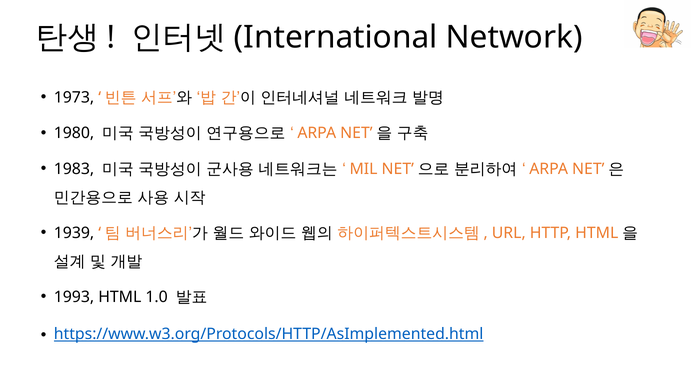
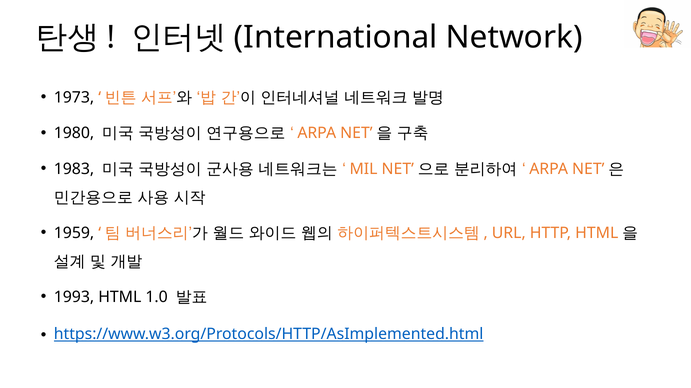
1939: 1939 -> 1959 (74, 233)
